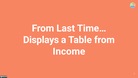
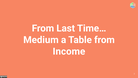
Displays: Displays -> Medium (41, 40)
